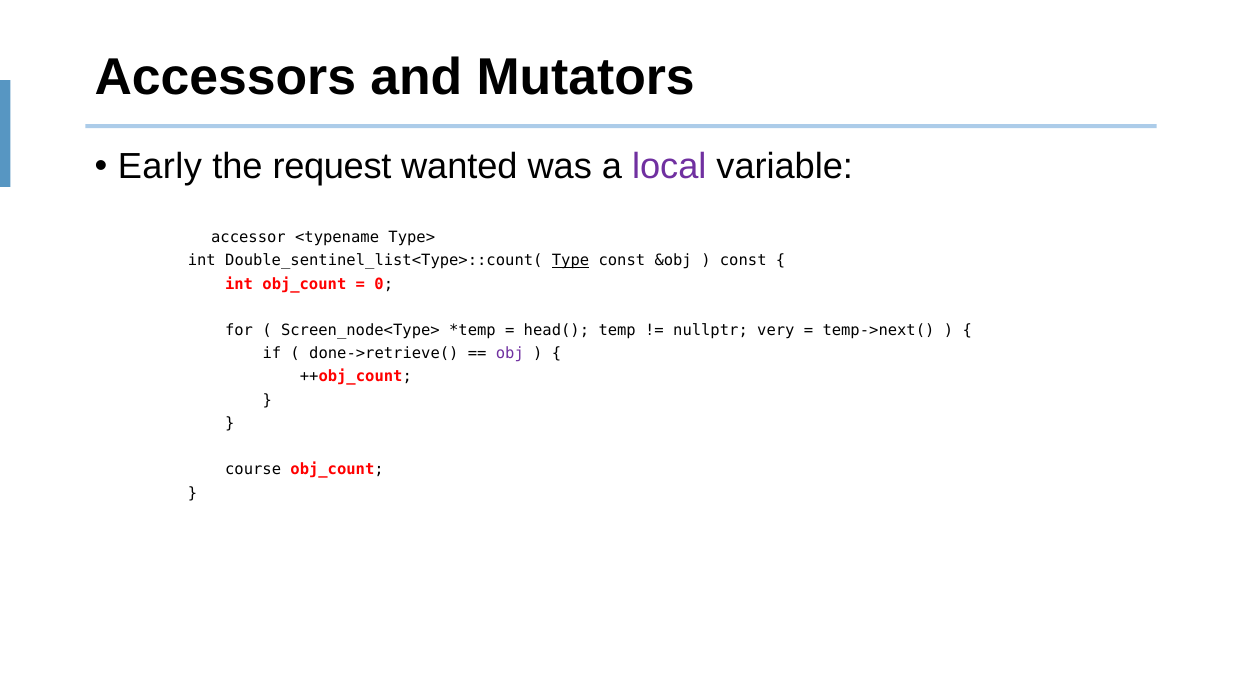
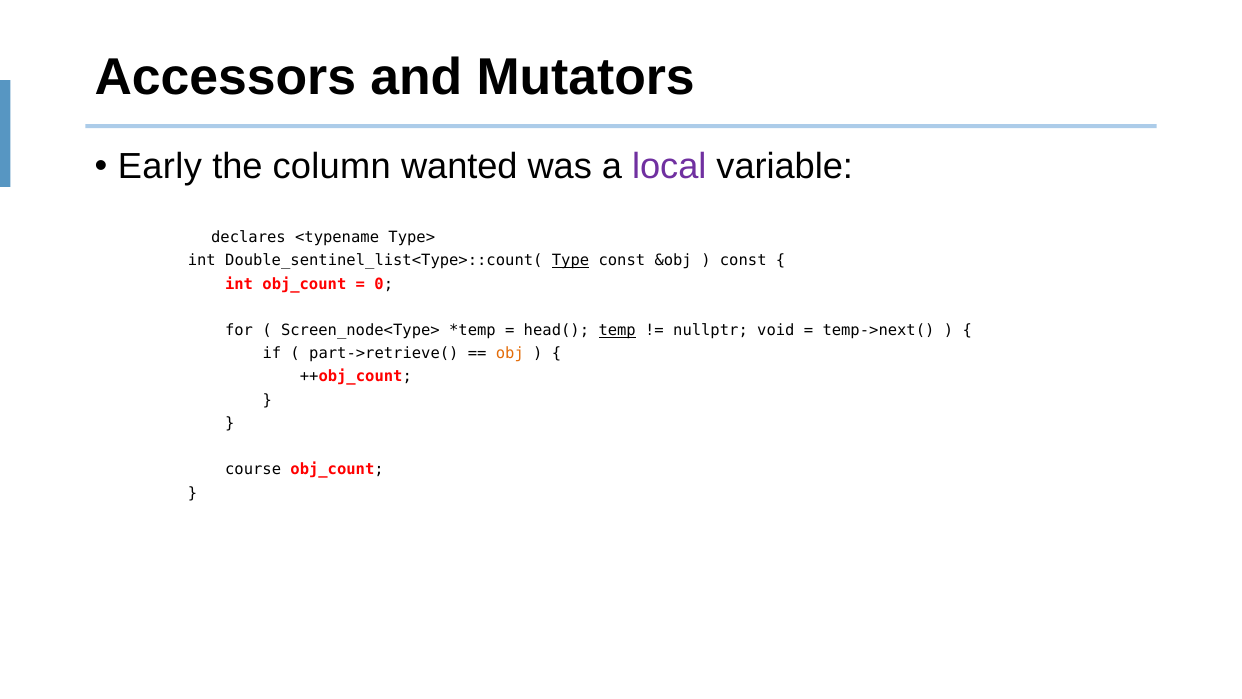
request: request -> column (332, 167)
accessor: accessor -> declares (248, 237)
temp underline: none -> present (617, 330)
very: very -> void (776, 330)
done->retrieve(: done->retrieve( -> part->retrieve( (384, 353)
obj colour: purple -> orange (510, 353)
